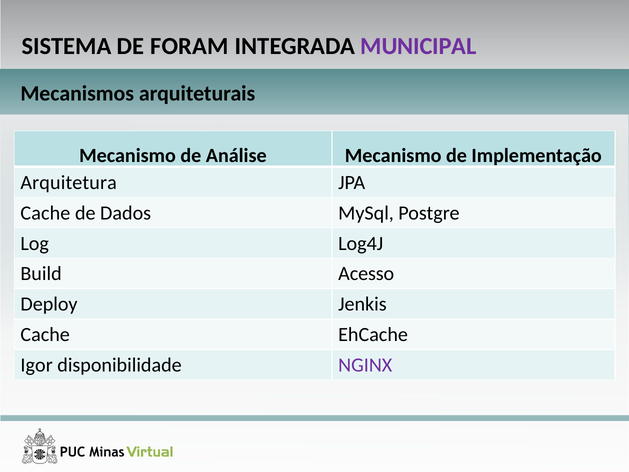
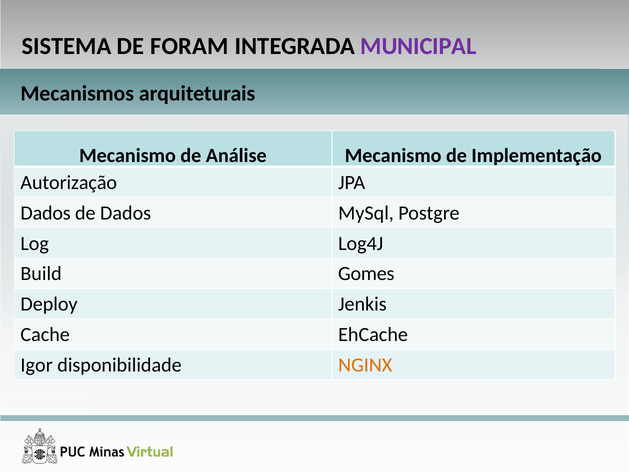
Arquitetura: Arquitetura -> Autorização (69, 182)
Cache: Cache -> Dados (46, 213)
Acesso: Acesso -> Gomes (366, 274)
NGINX colour: purple -> orange (365, 365)
